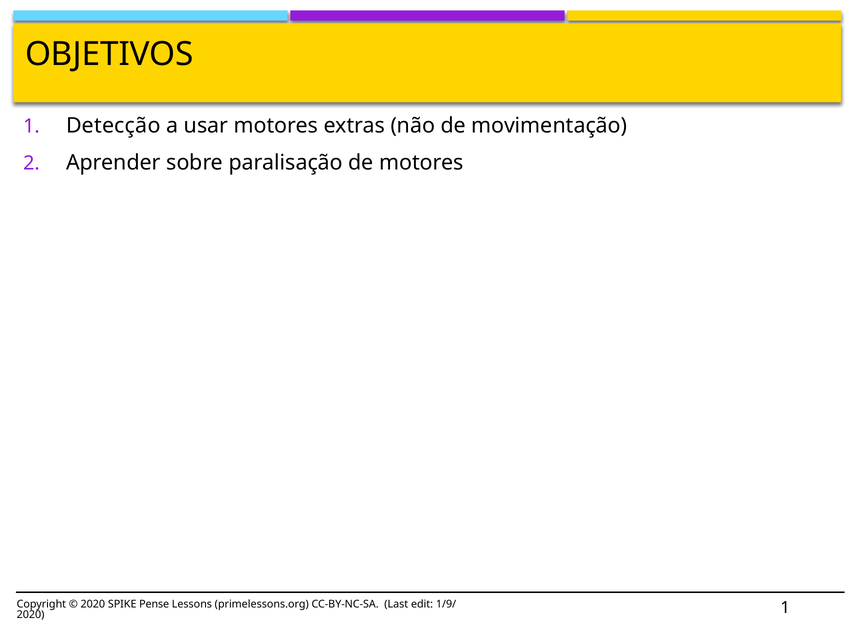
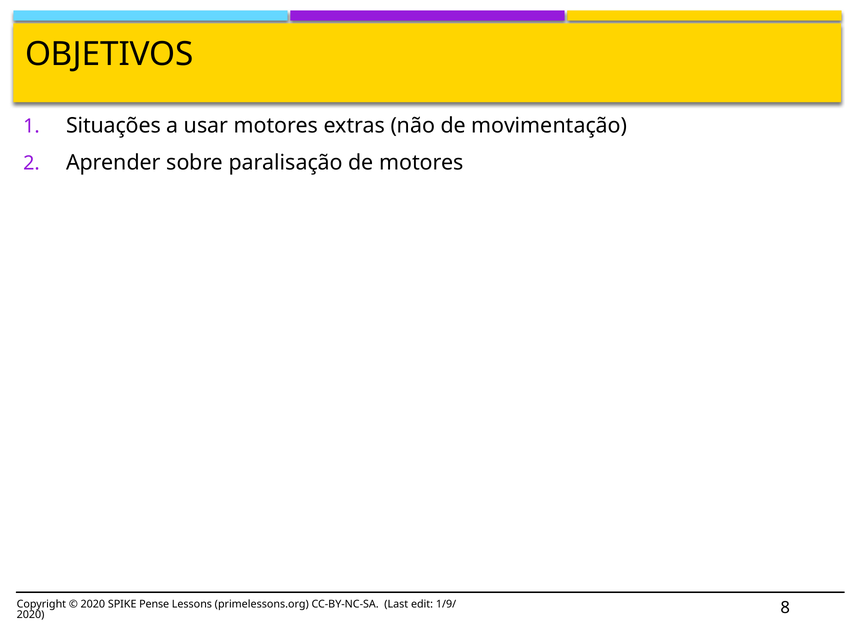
Detecção: Detecção -> Situações (113, 125)
2020 1: 1 -> 8 (785, 607)
